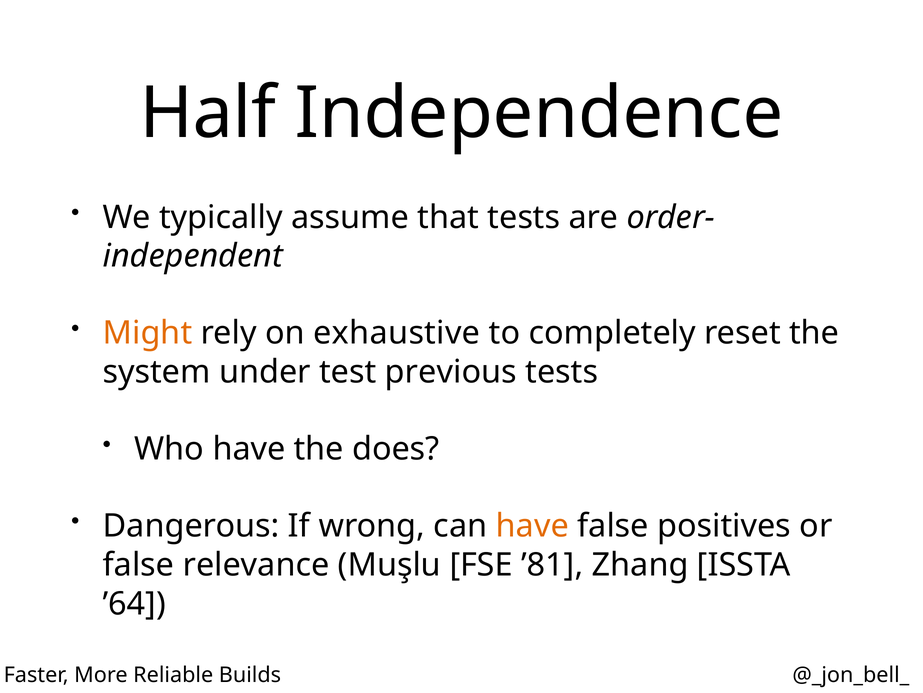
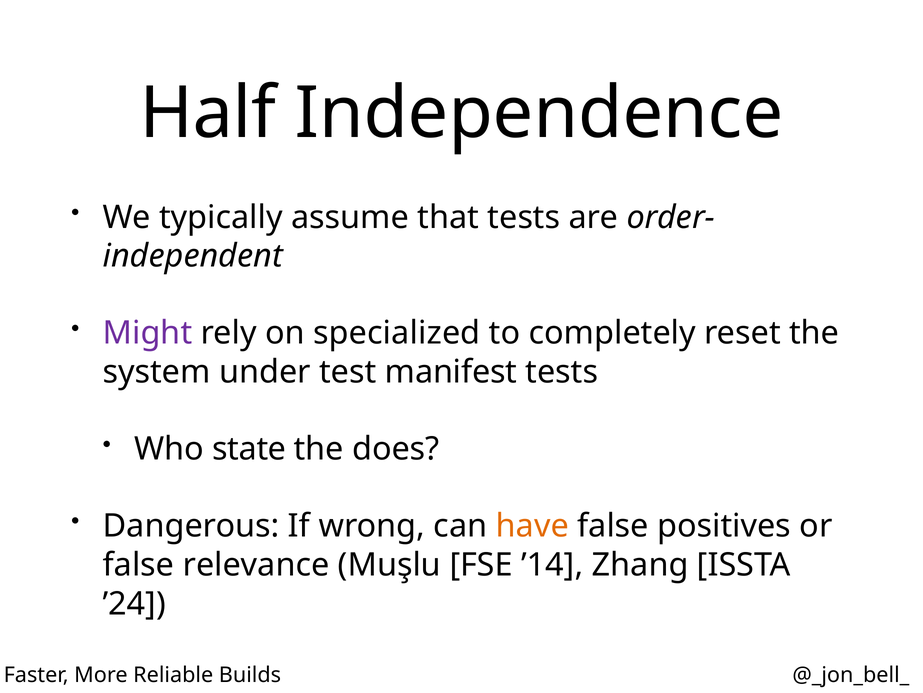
Might colour: orange -> purple (148, 333)
exhaustive: exhaustive -> specialized (397, 333)
previous: previous -> manifest (451, 372)
Who have: have -> state (249, 449)
’81: ’81 -> ’14 (552, 564)
’64: ’64 -> ’24 (134, 603)
